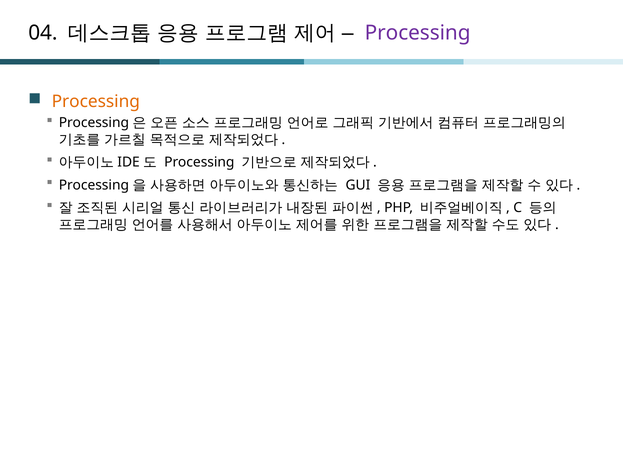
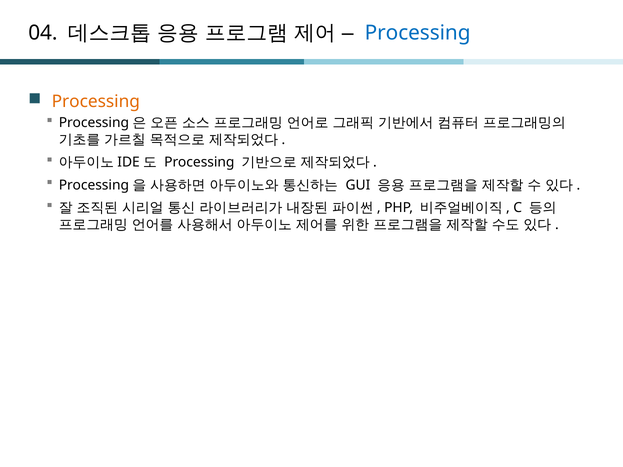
Processing colour: purple -> blue (418, 33)
